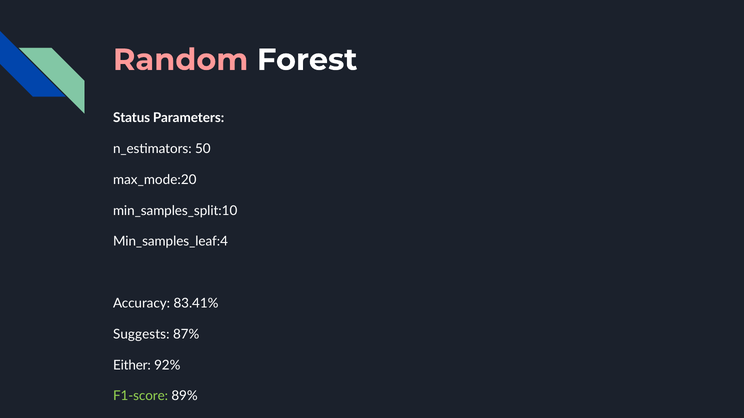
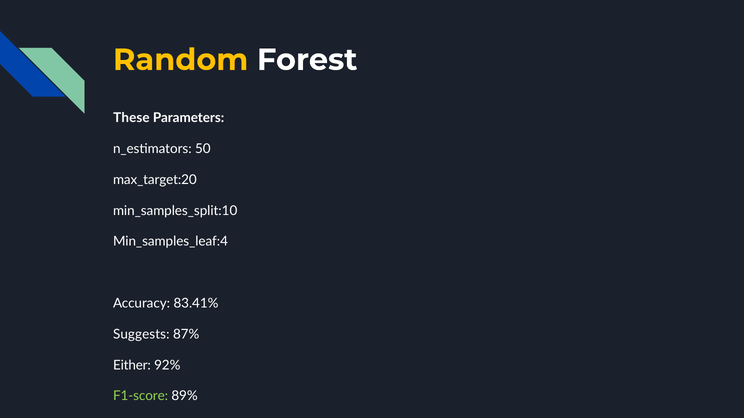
Random colour: pink -> yellow (181, 60)
Status: Status -> These (131, 118)
max_mode:20: max_mode:20 -> max_target:20 (155, 180)
